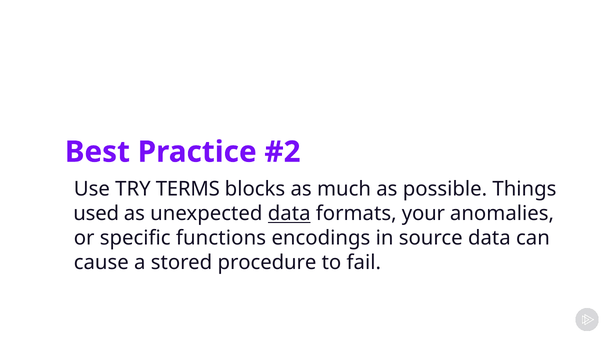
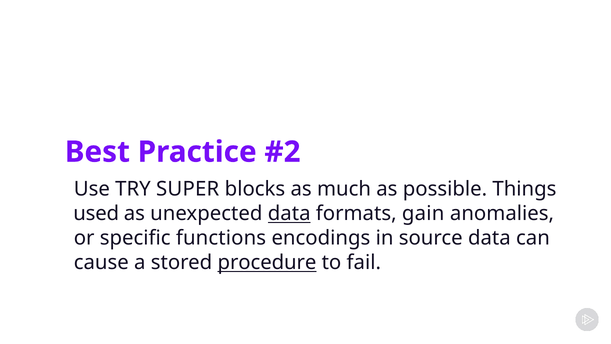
TERMS: TERMS -> SUPER (188, 189)
your: your -> gain (423, 213)
procedure underline: none -> present (267, 262)
